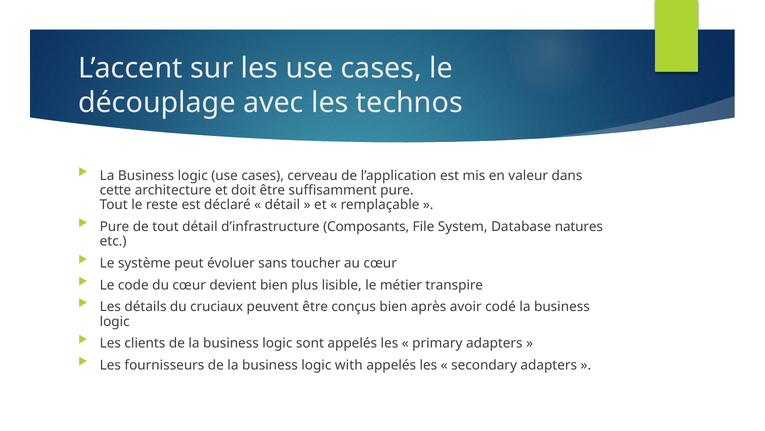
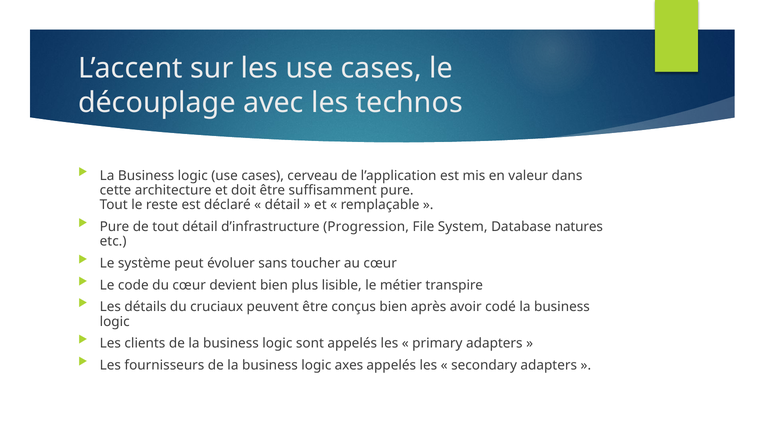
Composants: Composants -> Progression (366, 226)
with: with -> axes (349, 365)
